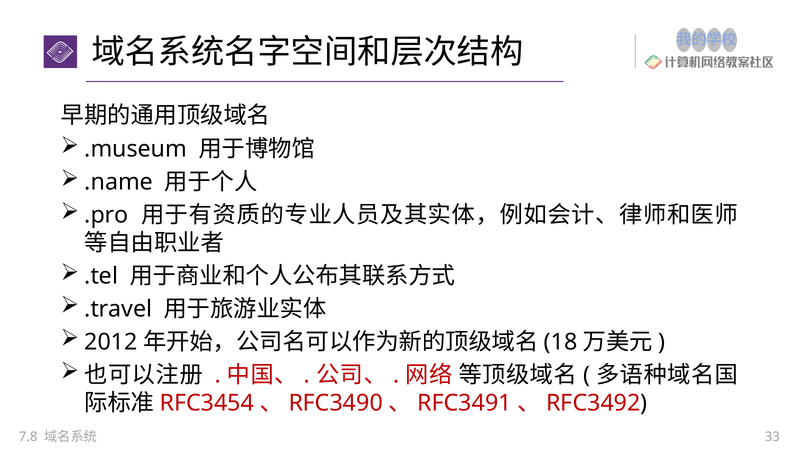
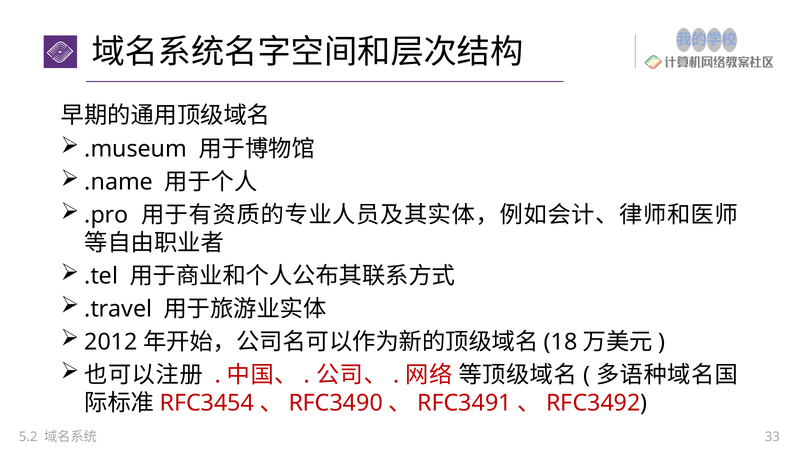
7.8: 7.8 -> 5.2 (28, 437)
